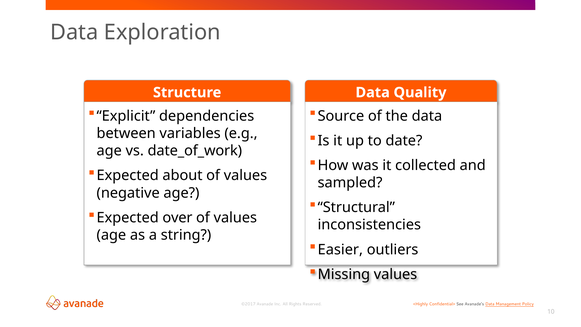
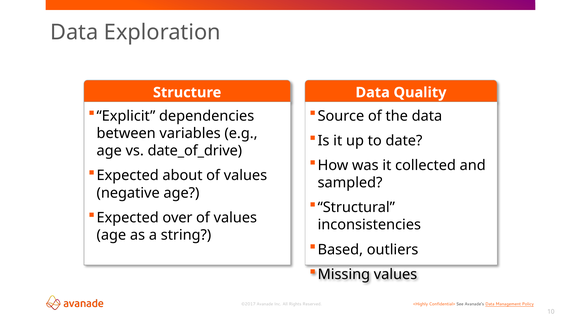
date_of_work: date_of_work -> date_of_drive (195, 151)
Easier: Easier -> Based (340, 249)
